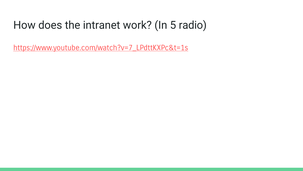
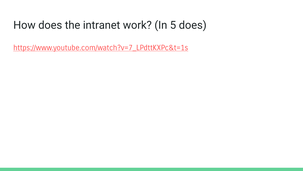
5 radio: radio -> does (193, 25)
